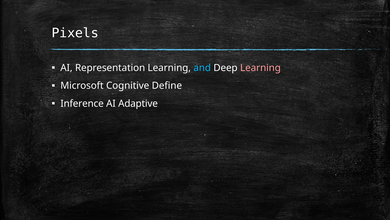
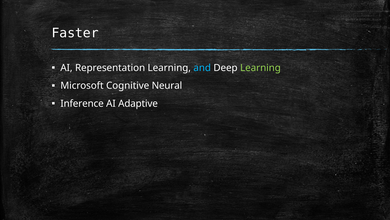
Pixels: Pixels -> Faster (75, 33)
Learning colour: pink -> light green (260, 68)
Define: Define -> Neural (167, 85)
